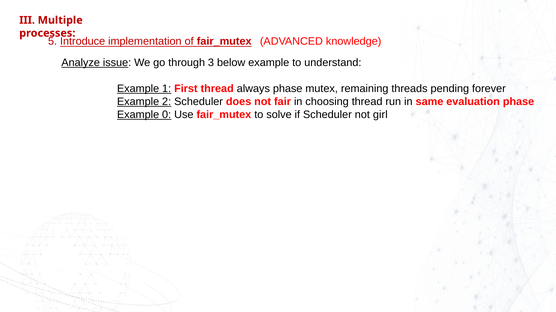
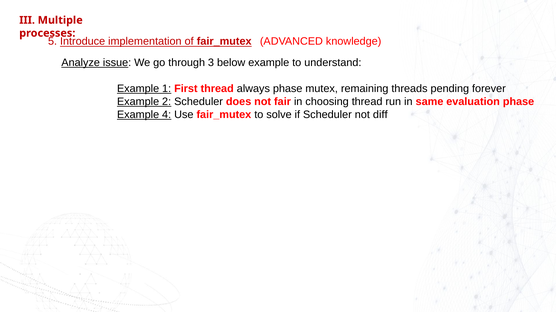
0: 0 -> 4 (167, 115)
girl: girl -> diff (380, 115)
